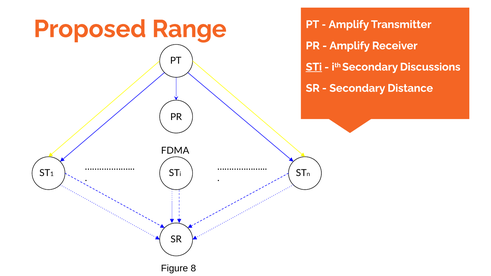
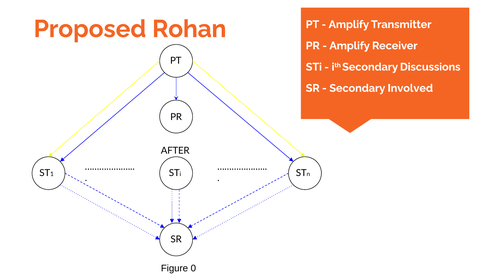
Range: Range -> Rohan (189, 29)
STi underline: present -> none (314, 67)
Distance: Distance -> Involved (410, 88)
FDMA: FDMA -> AFTER (175, 151)
8: 8 -> 0 (193, 268)
